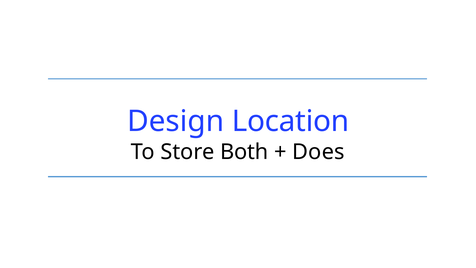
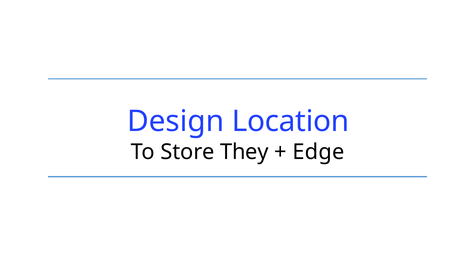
Both: Both -> They (244, 152)
Does: Does -> Edge (318, 152)
